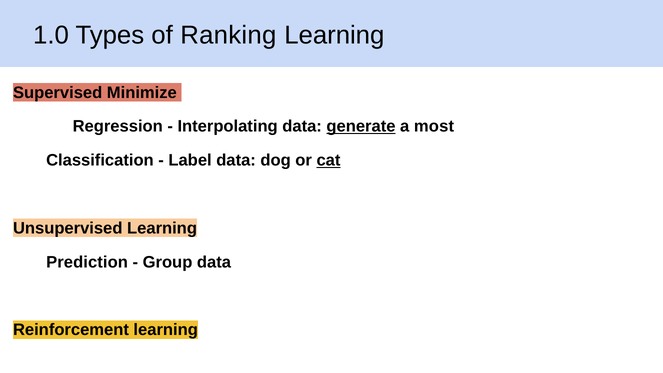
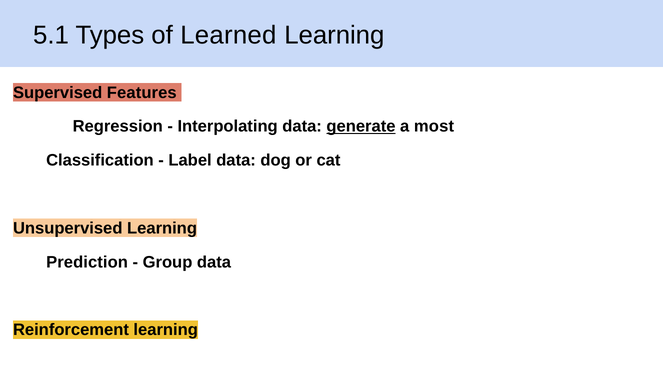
1.0: 1.0 -> 5.1 (51, 35)
Ranking: Ranking -> Learned (228, 35)
Minimize: Minimize -> Features (142, 93)
cat underline: present -> none (328, 160)
